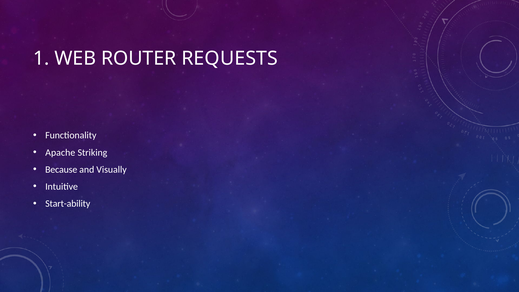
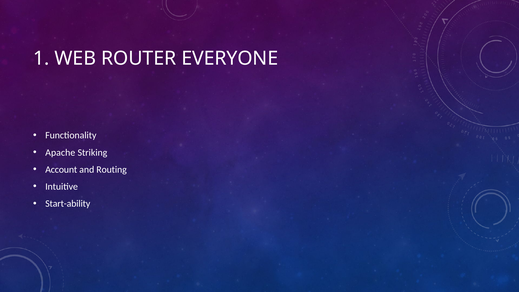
REQUESTS: REQUESTS -> EVERYONE (230, 58)
Because: Because -> Account (61, 170)
Visually: Visually -> Routing (112, 170)
